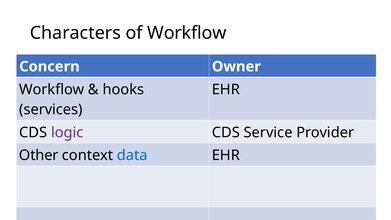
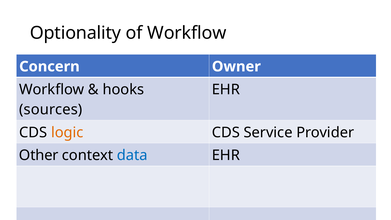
Characters: Characters -> Optionality (75, 33)
services: services -> sources (51, 109)
logic colour: purple -> orange (67, 132)
